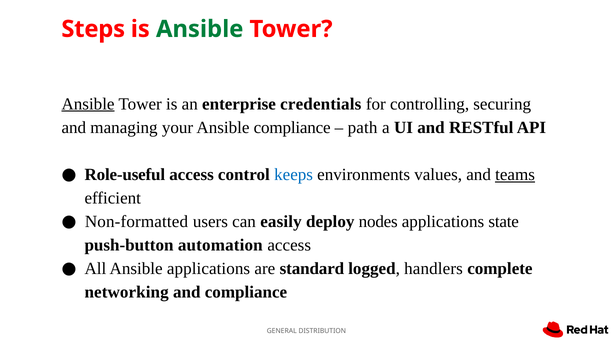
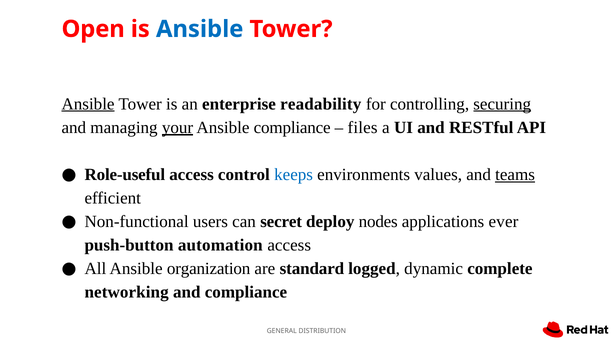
Steps: Steps -> Open (93, 29)
Ansible colour: green -> blue (200, 29)
credentials: credentials -> readability (321, 104)
securing underline: none -> present (502, 104)
your underline: none -> present (178, 127)
path: path -> files (363, 127)
Non-formatted: Non-formatted -> Non-functional (137, 221)
easily: easily -> secret (281, 221)
state: state -> ever (503, 221)
Ansible applications: applications -> organization (209, 268)
handlers: handlers -> dynamic (434, 268)
